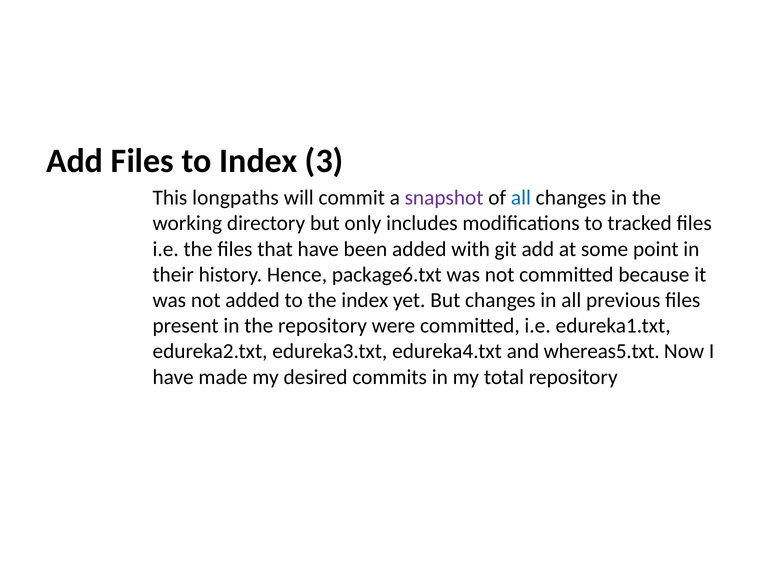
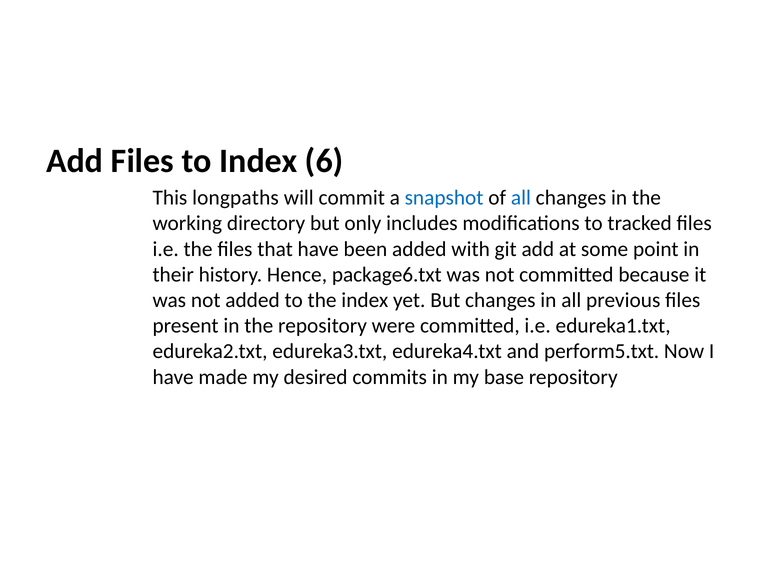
3: 3 -> 6 (324, 161)
snapshot colour: purple -> blue (444, 198)
whereas5.txt: whereas5.txt -> perform5.txt (602, 351)
total: total -> base (504, 377)
